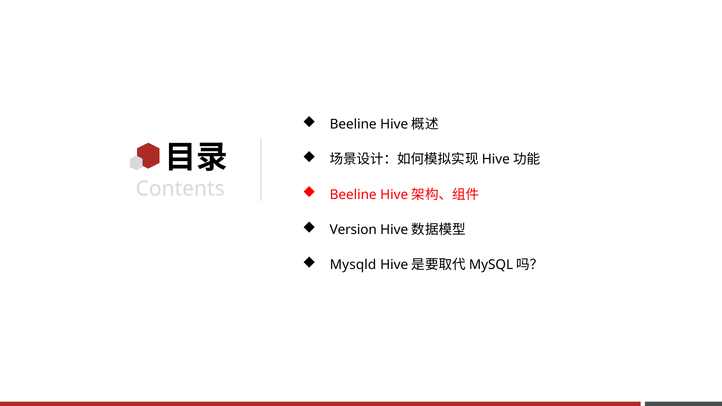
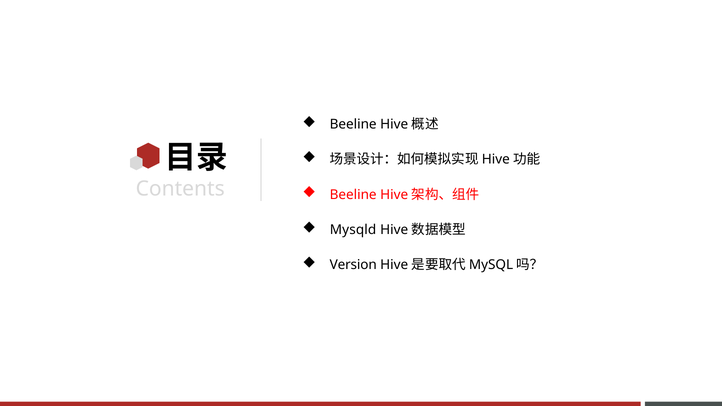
Version: Version -> Mysqld (353, 230)
Mysqld: Mysqld -> Version (353, 265)
